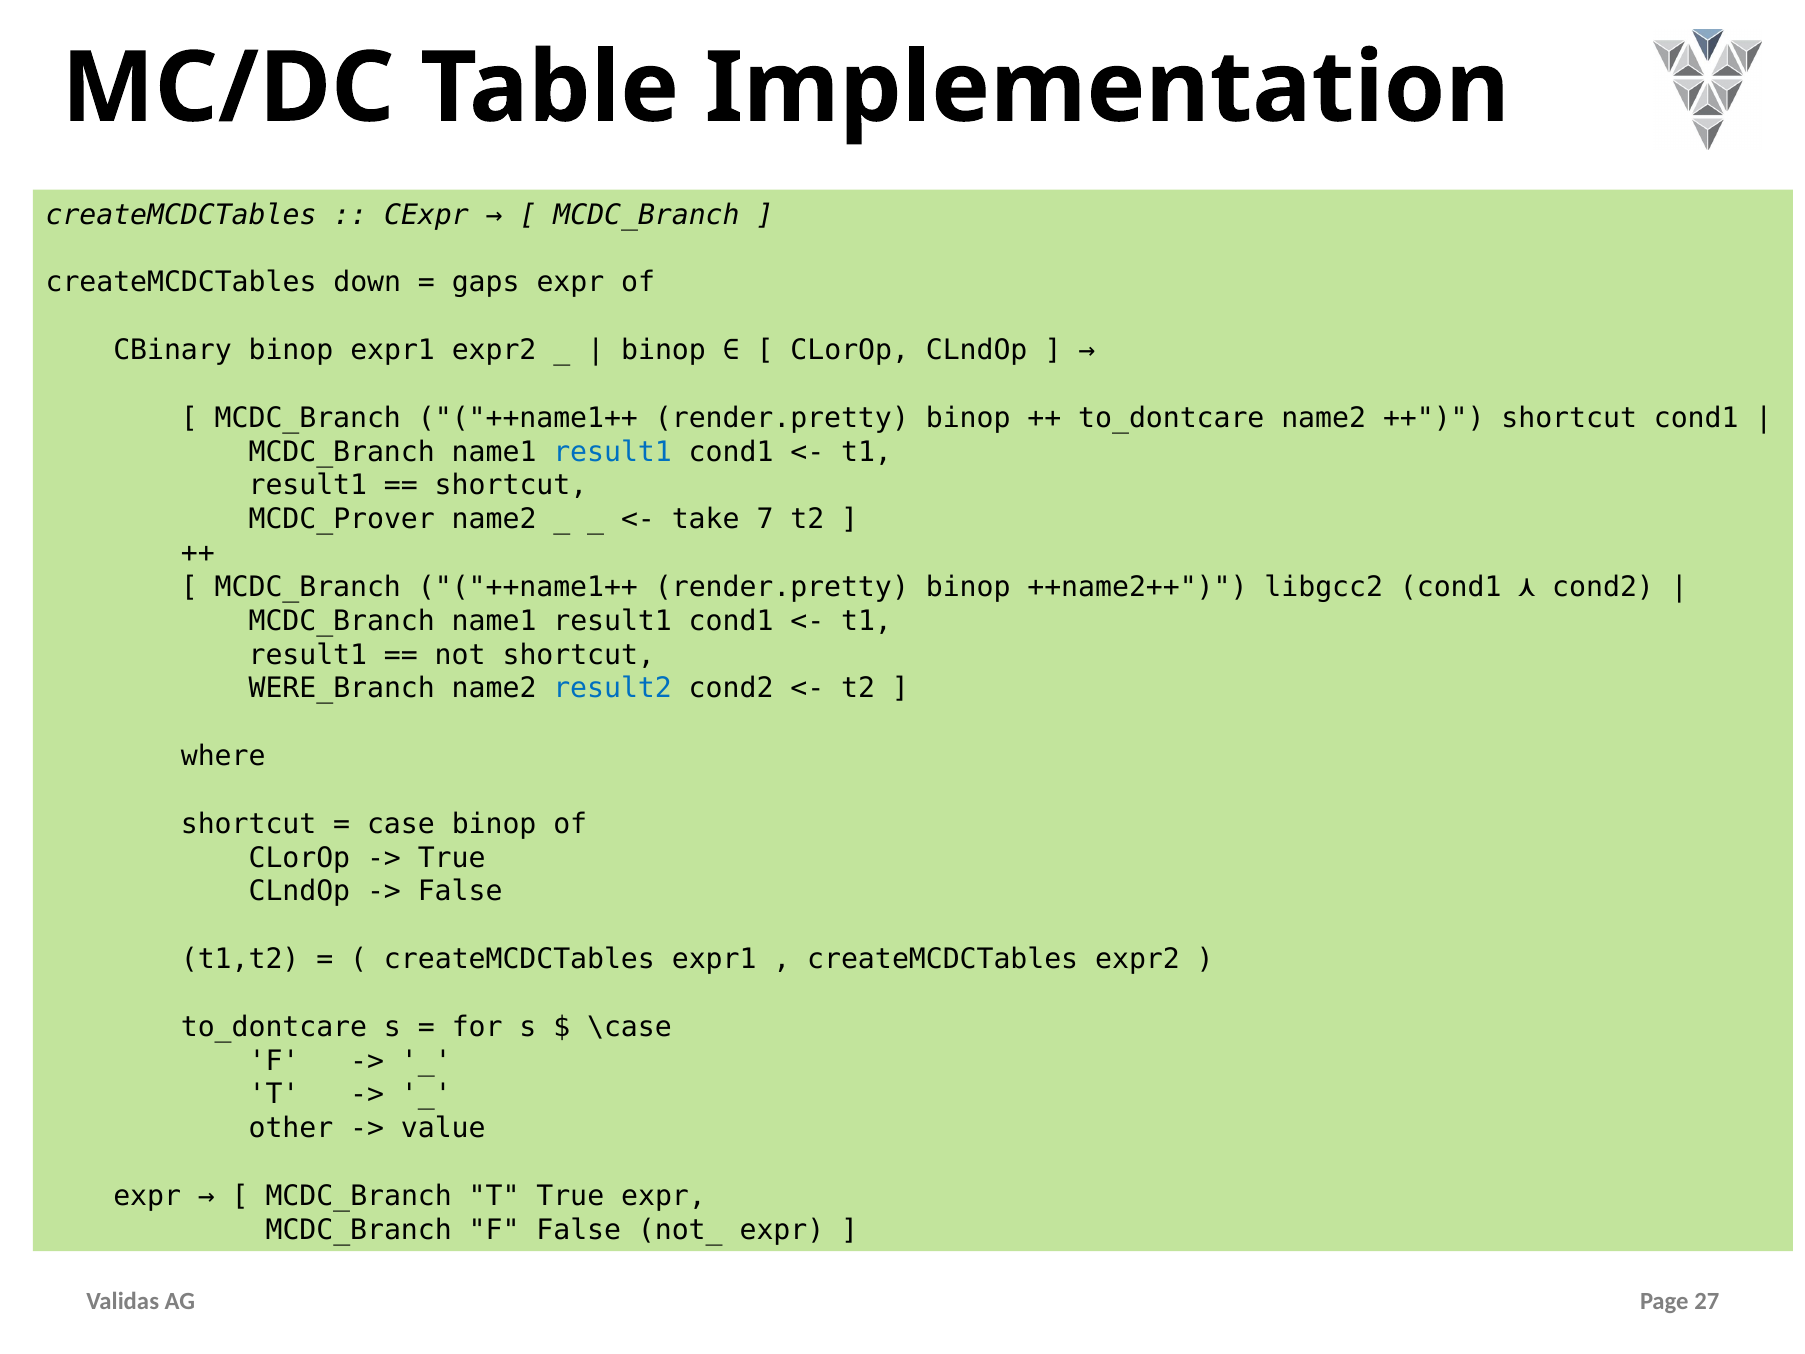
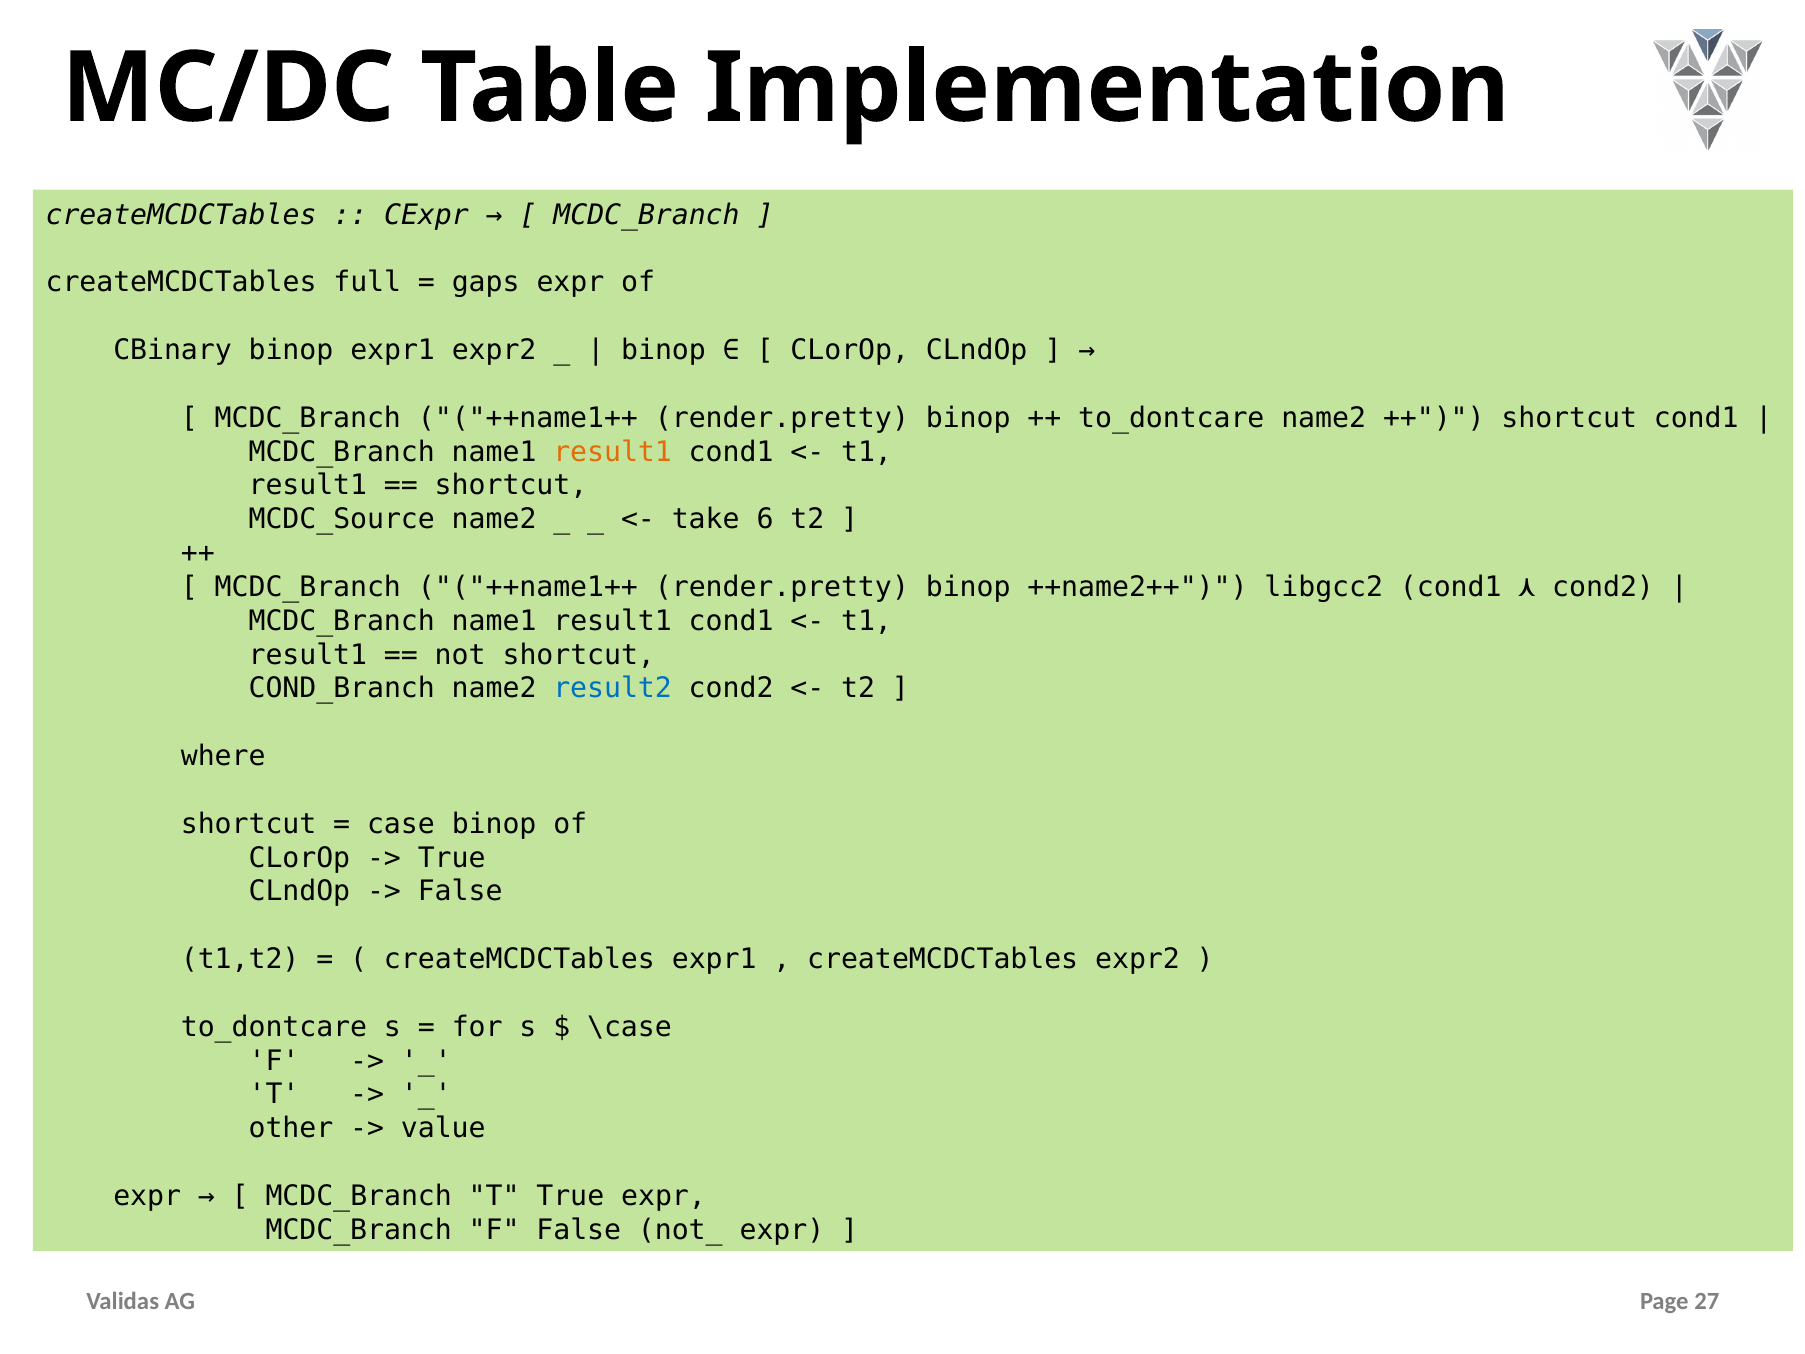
down: down -> full (367, 283)
result1 colour: blue -> orange (613, 452)
MCDC_Prover: MCDC_Prover -> MCDC_Source (342, 519)
7: 7 -> 6 (765, 519)
WERE_Branch: WERE_Branch -> COND_Branch (342, 688)
